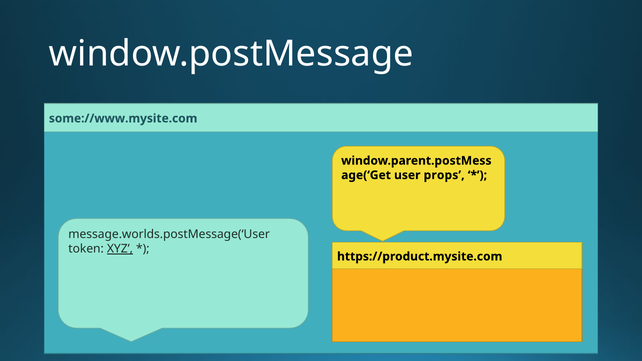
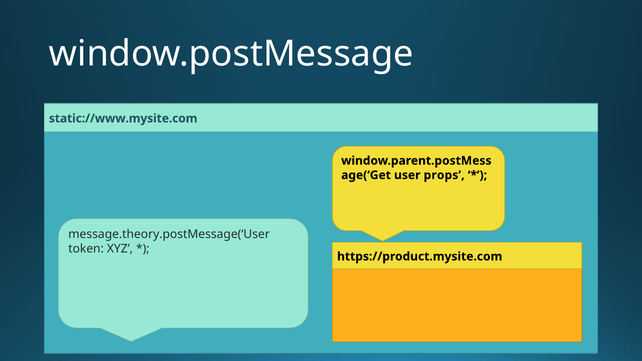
some://www.mysite.com: some://www.mysite.com -> static://www.mysite.com (123, 118)
message.worlds.postMessage(‘User: message.worlds.postMessage(‘User -> message.theory.postMessage(‘User (169, 234)
XYZ underline: present -> none (120, 249)
